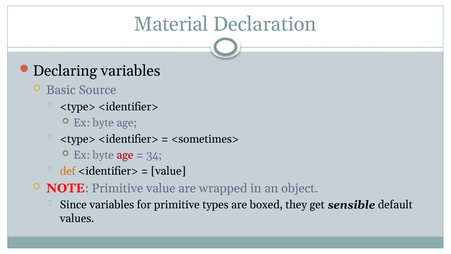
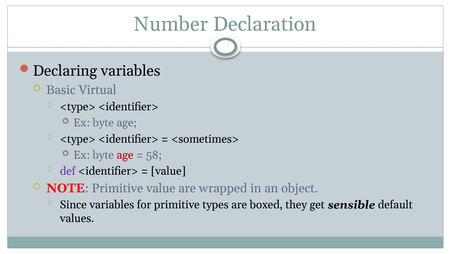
Material: Material -> Number (171, 24)
Source: Source -> Virtual (98, 90)
34: 34 -> 58 (154, 155)
def colour: orange -> purple (68, 171)
